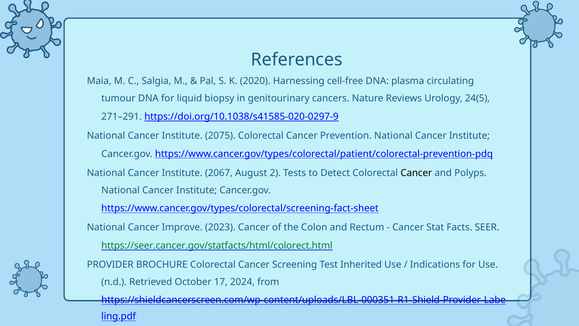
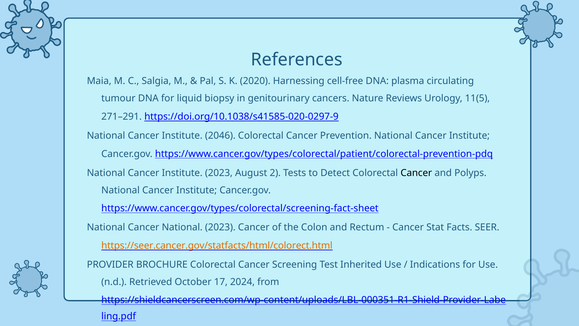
24(5: 24(5 -> 11(5 (477, 98)
2075: 2075 -> 2046 (220, 136)
Institute 2067: 2067 -> 2023 (219, 173)
Cancer Improve: Improve -> National (182, 227)
https://seer.cancer.gov/statfacts/html/colorect.html colour: green -> orange (217, 245)
